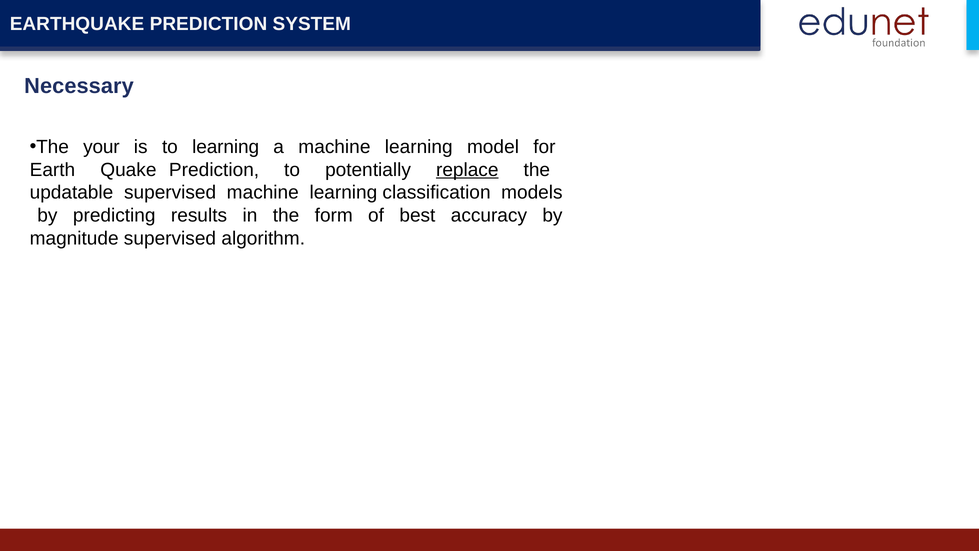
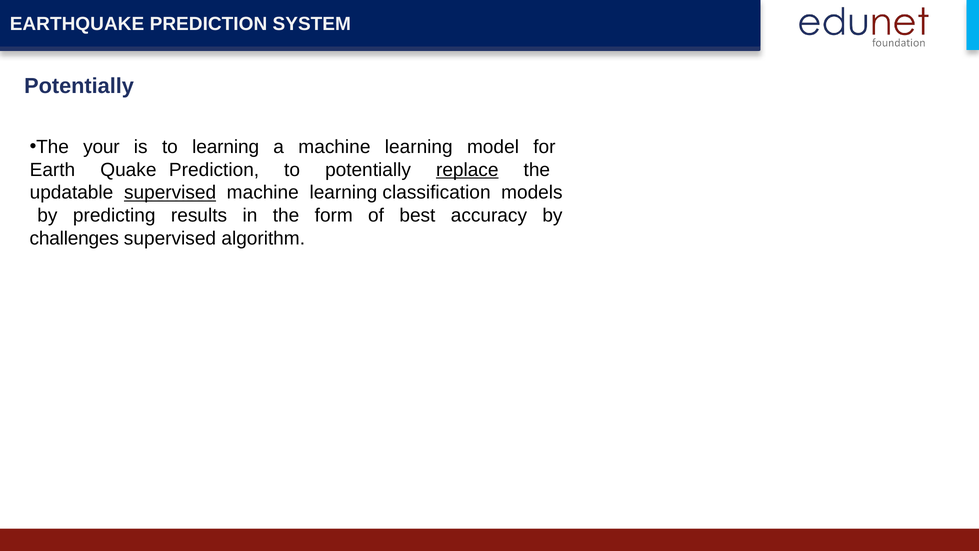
Necessary: Necessary -> Potentially (79, 86)
supervised underline: none -> present (170, 193)
magnitude: magnitude -> challenges (74, 238)
